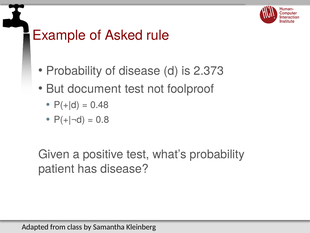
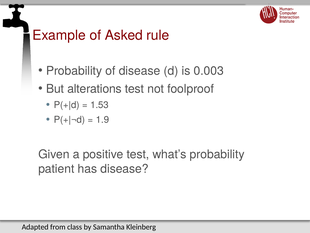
2.373: 2.373 -> 0.003 (209, 71)
document: document -> alterations (95, 89)
0.48: 0.48 -> 1.53 (100, 105)
0.8: 0.8 -> 1.9 (102, 120)
